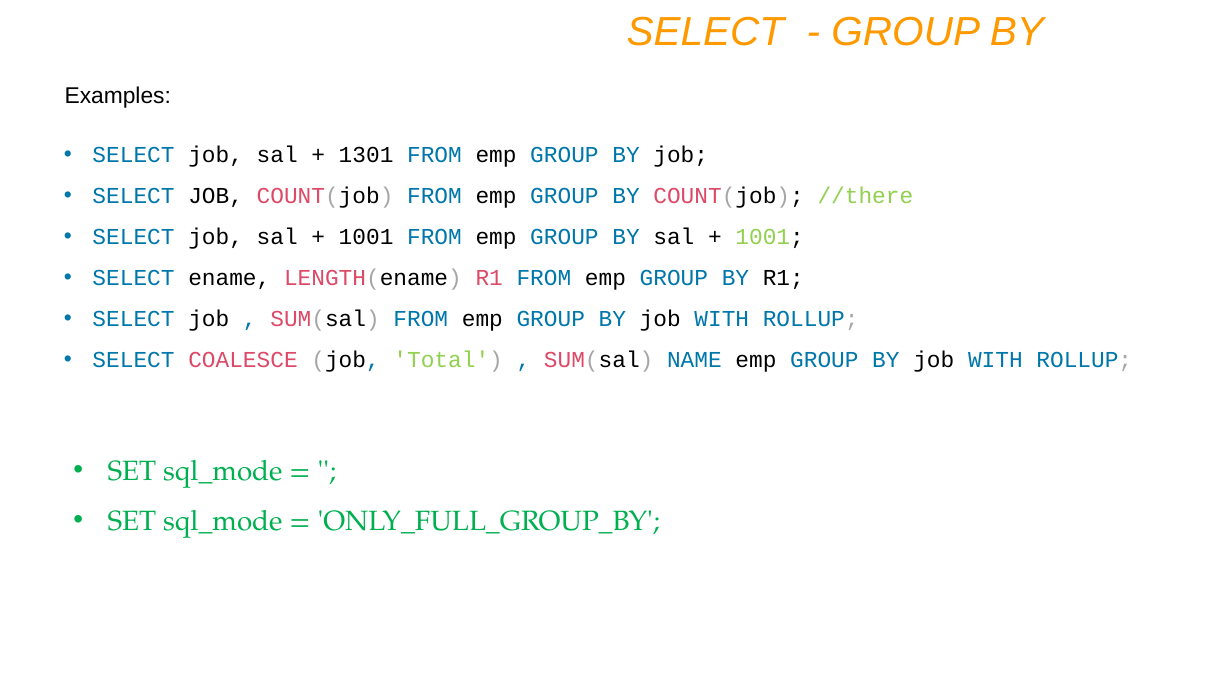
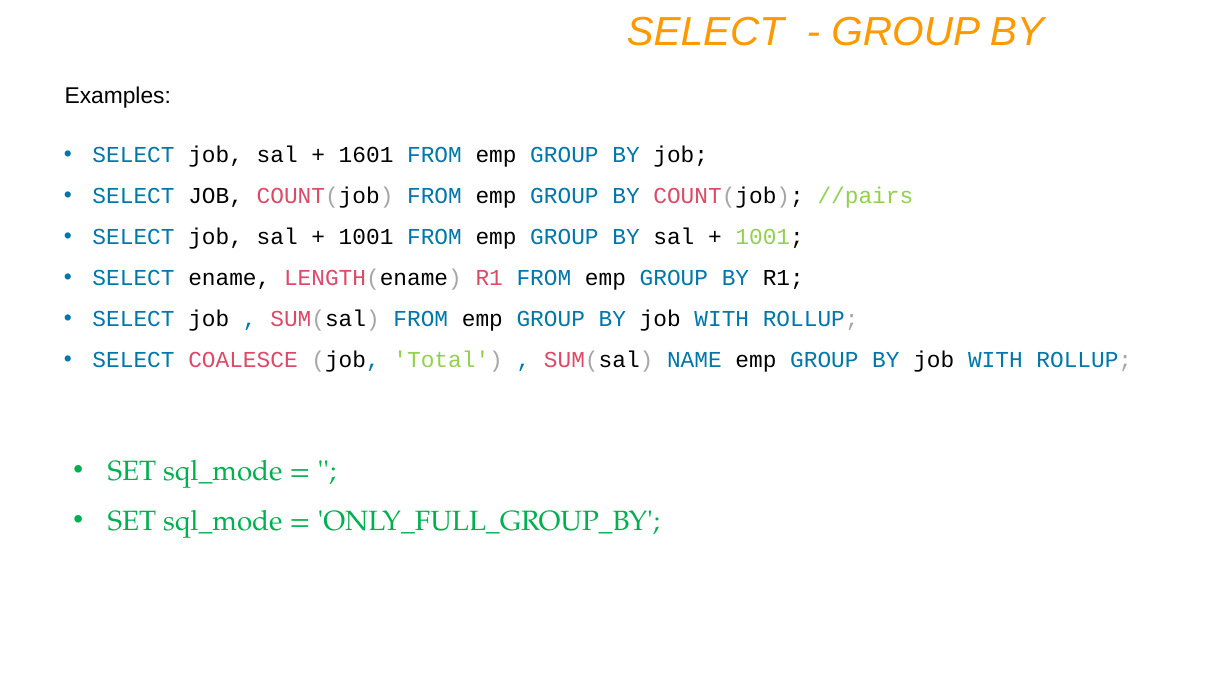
1301: 1301 -> 1601 (366, 155)
//there: //there -> //pairs (865, 196)
